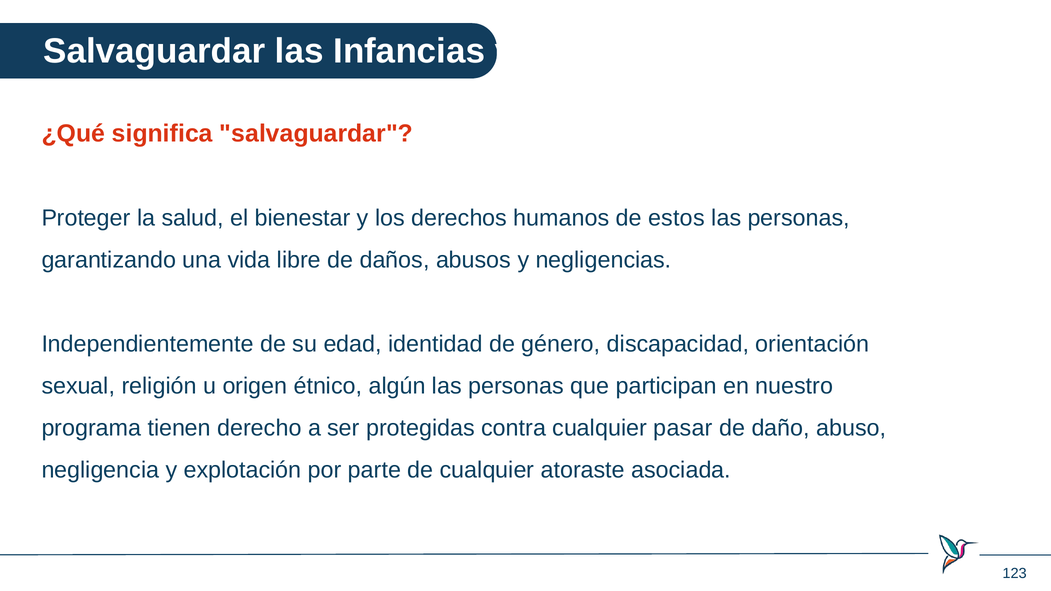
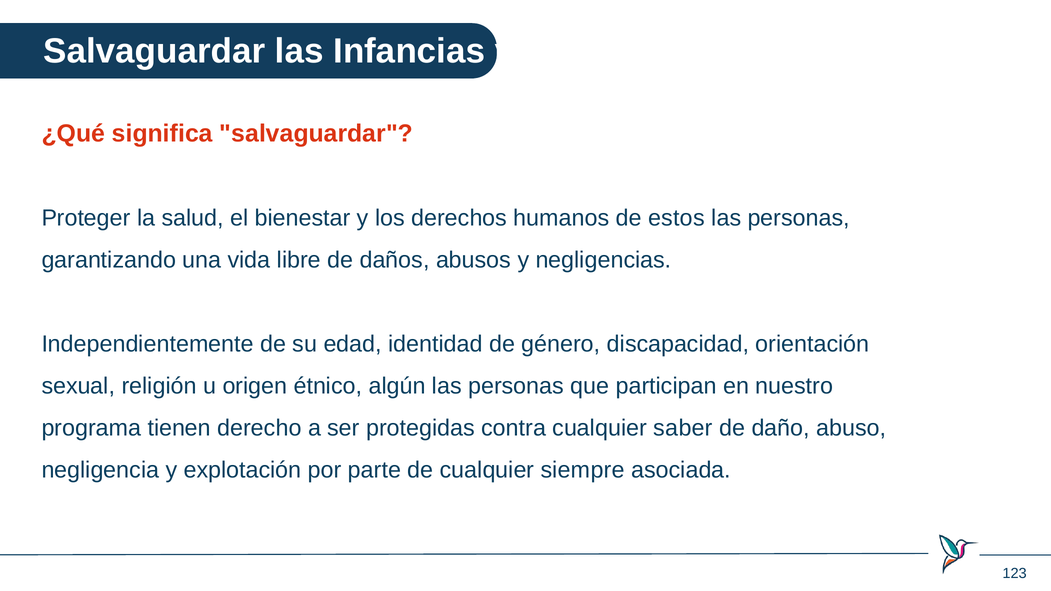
pasar: pasar -> saber (683, 428)
atoraste: atoraste -> siempre (583, 470)
